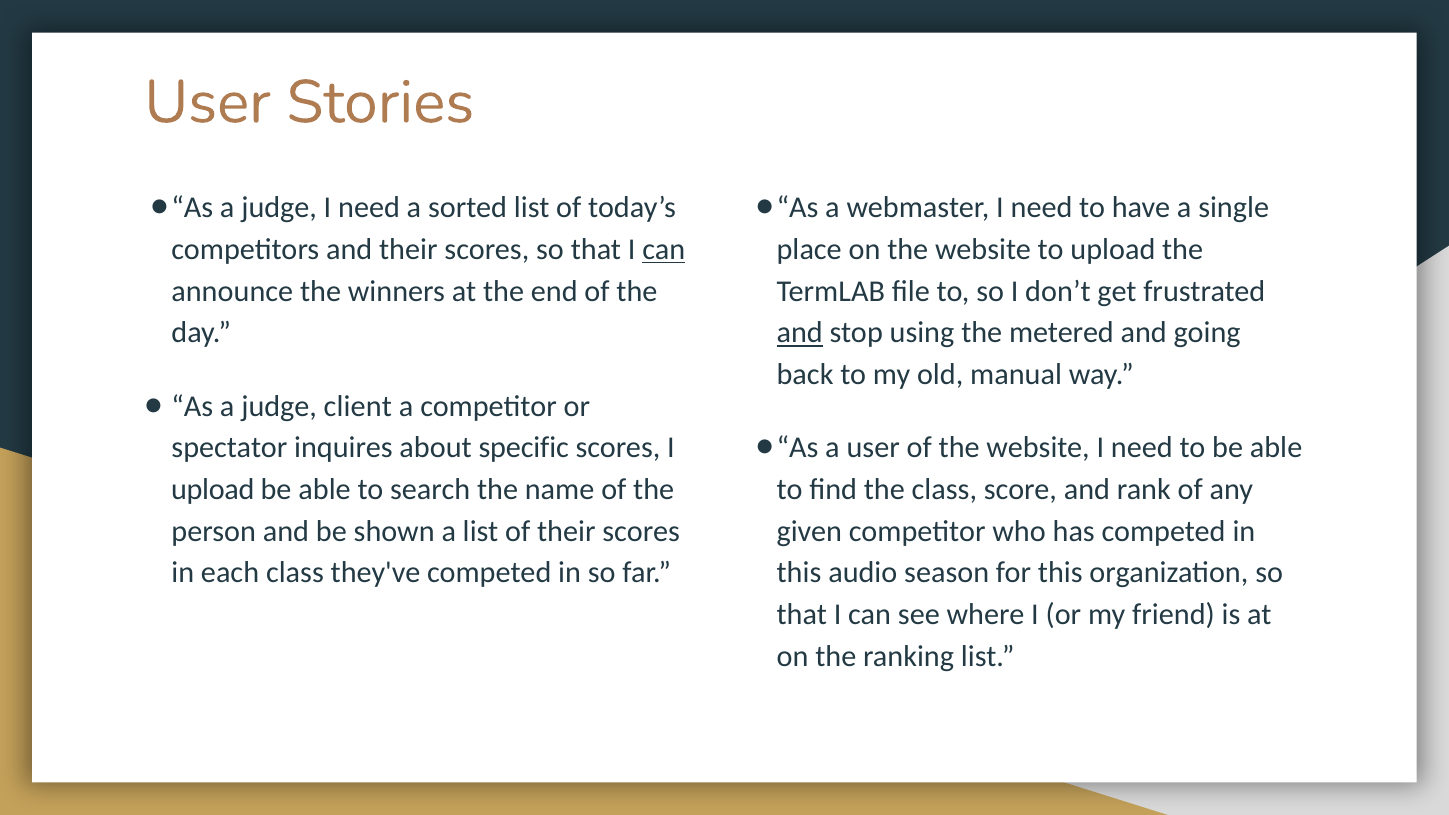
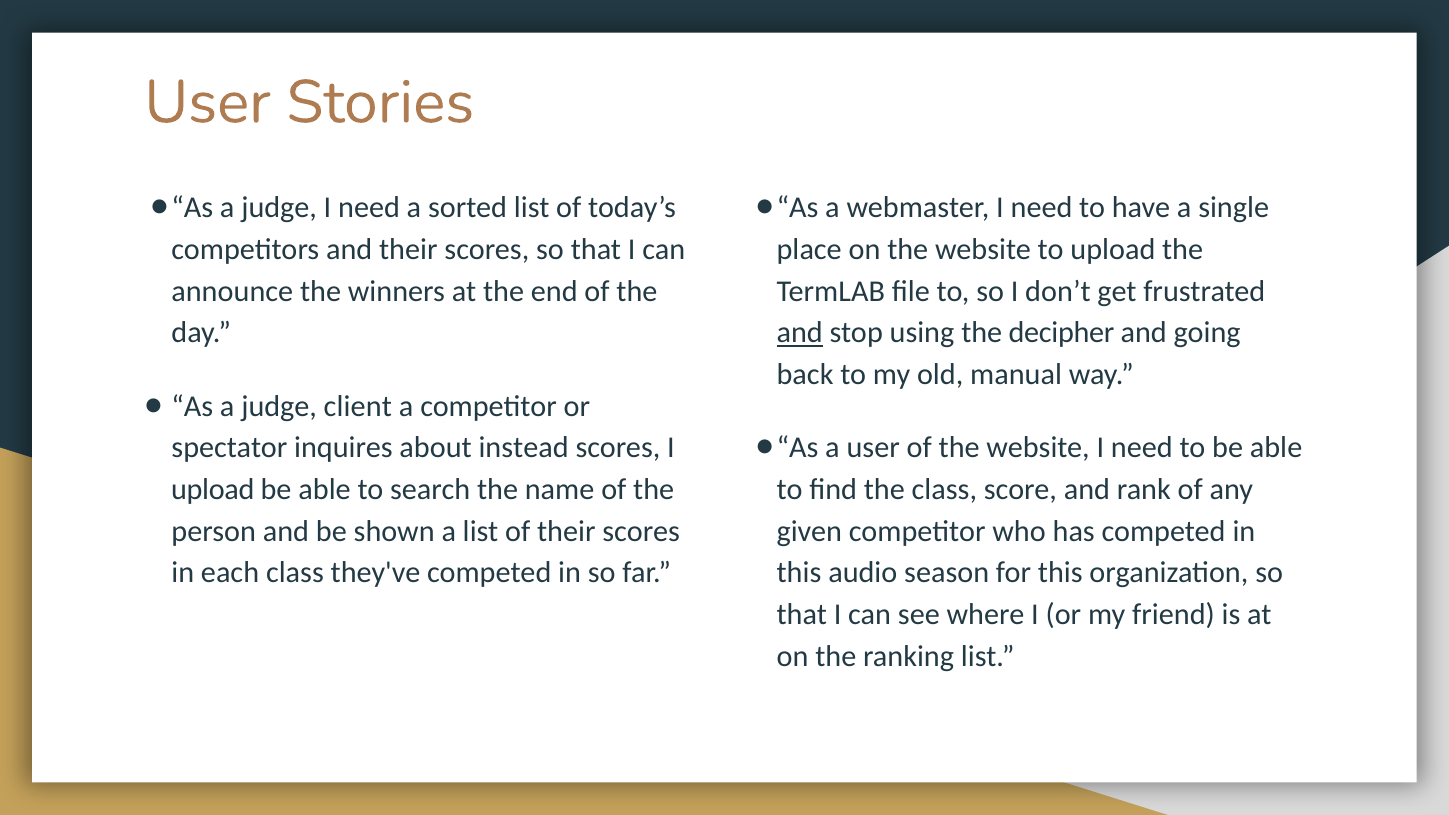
can underline: present -> none (664, 249)
metered: metered -> decipher (1062, 333)
specific: specific -> instead (524, 448)
